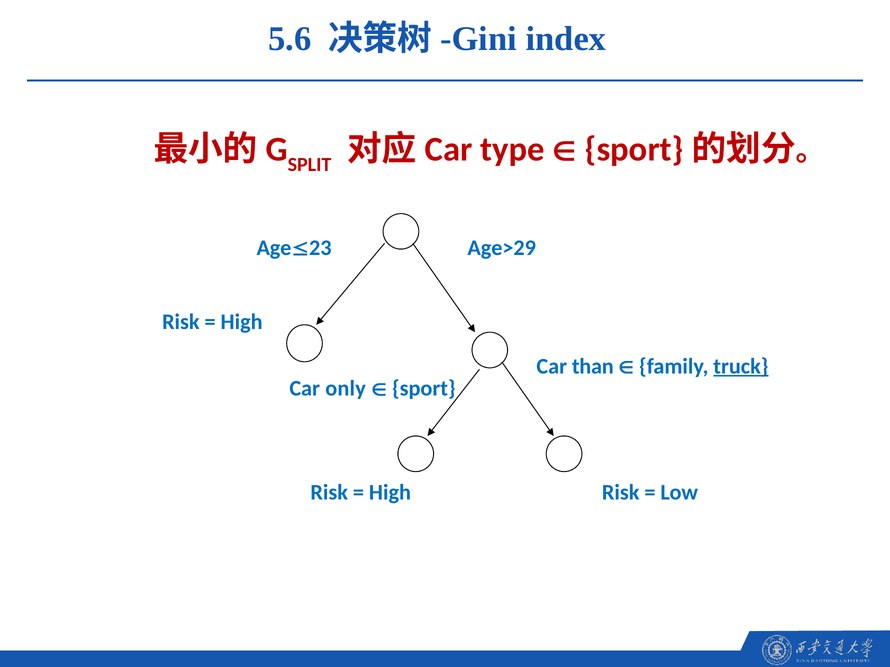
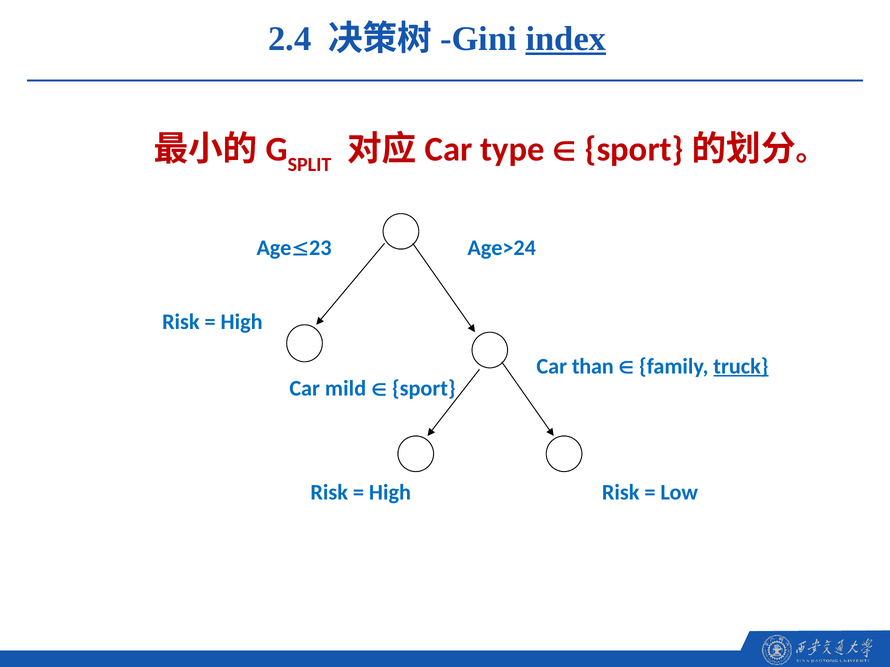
5.6: 5.6 -> 2.4 (290, 39)
index underline: none -> present (566, 39)
Age>29: Age>29 -> Age>24 (502, 248)
only: only -> mild (346, 389)
